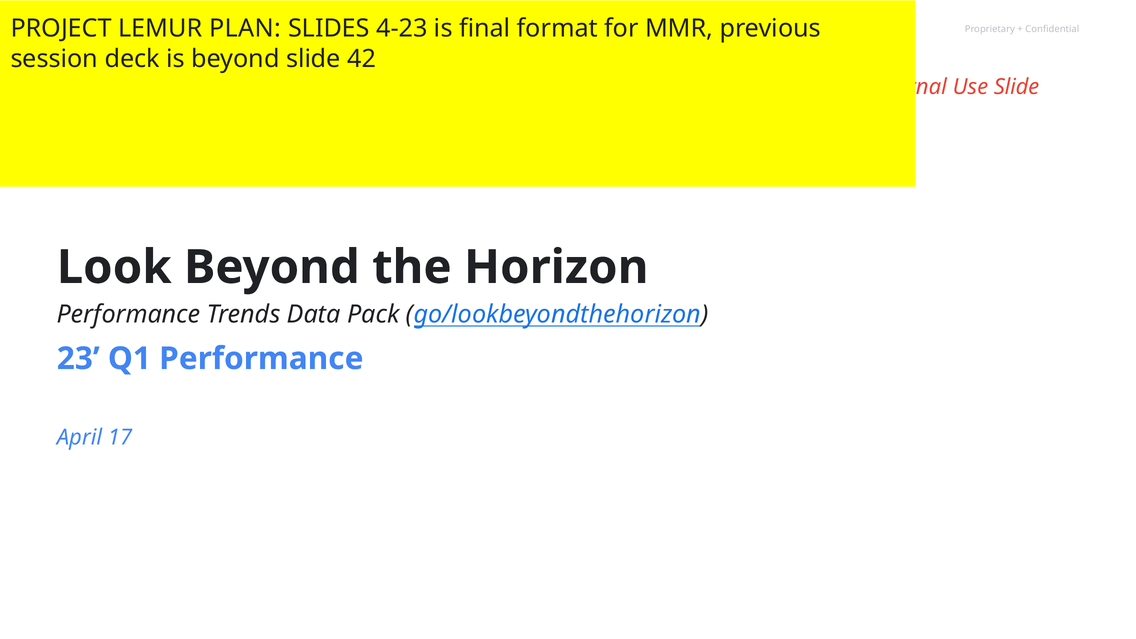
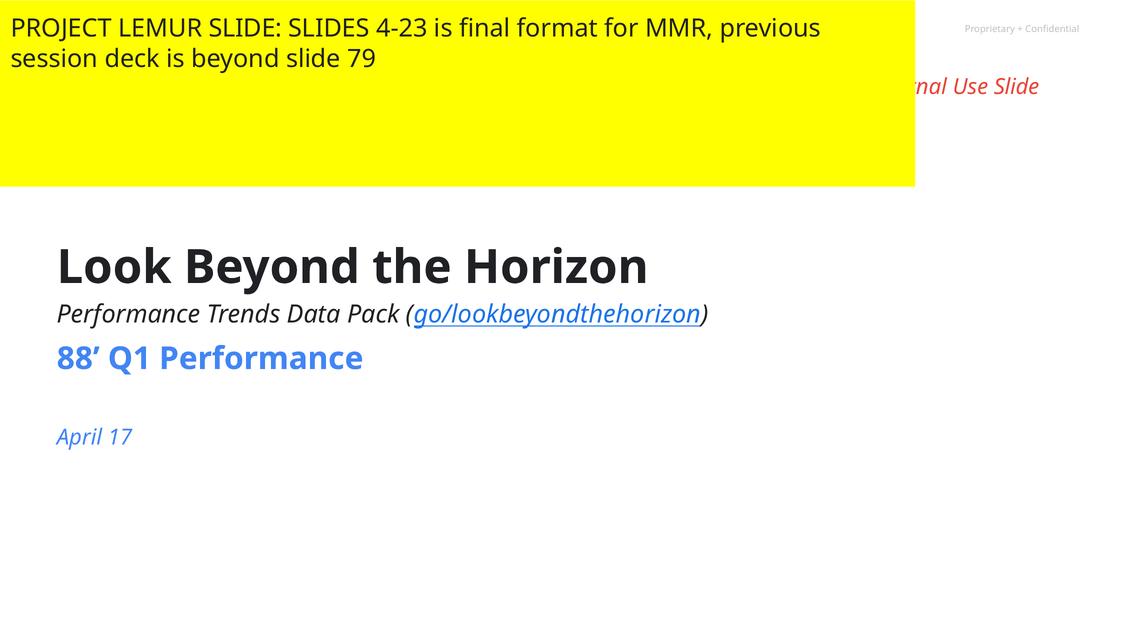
LEMUR PLAN: PLAN -> SLIDE (245, 29)
42: 42 -> 79 (362, 59)
23: 23 -> 88 (78, 359)
